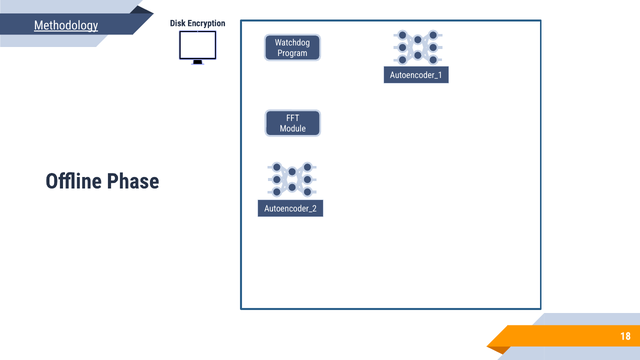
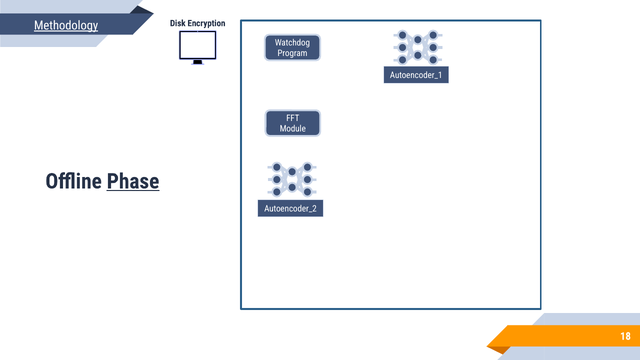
Phase underline: none -> present (133, 181)
